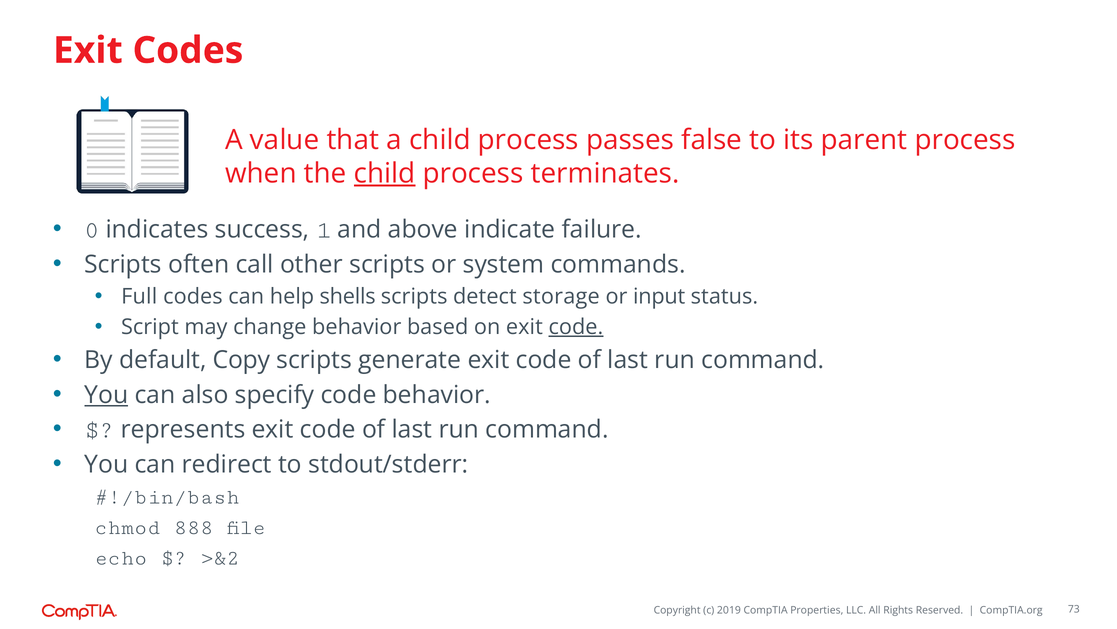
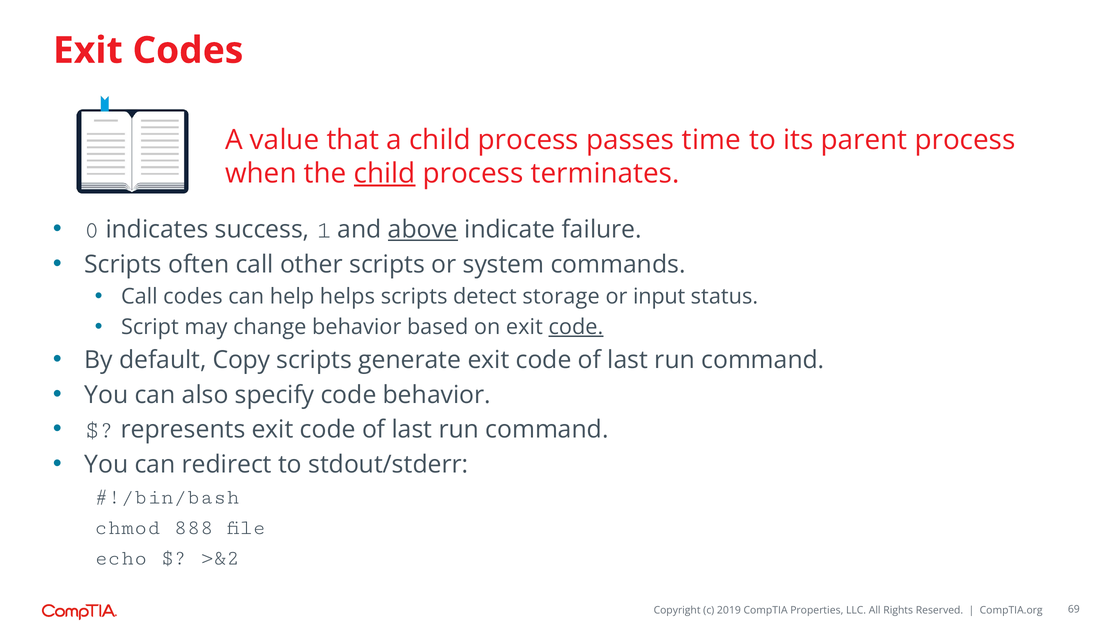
false: false -> time (712, 140)
above underline: none -> present (423, 229)
Full: Full -> Call (139, 296)
shells: shells -> helps (347, 296)
You underline: present -> none (106, 395)
73: 73 -> 69 (1074, 609)
